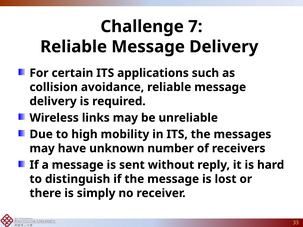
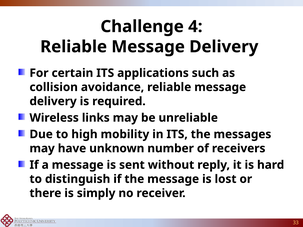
7: 7 -> 4 (195, 27)
